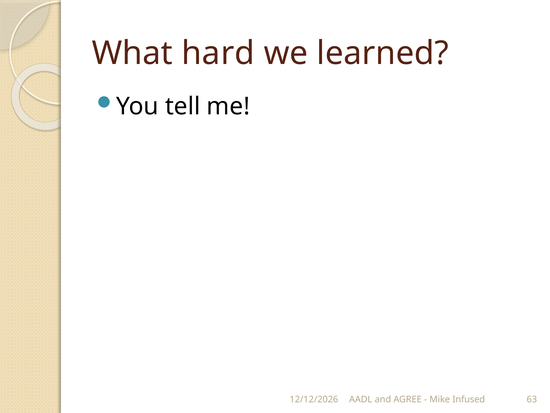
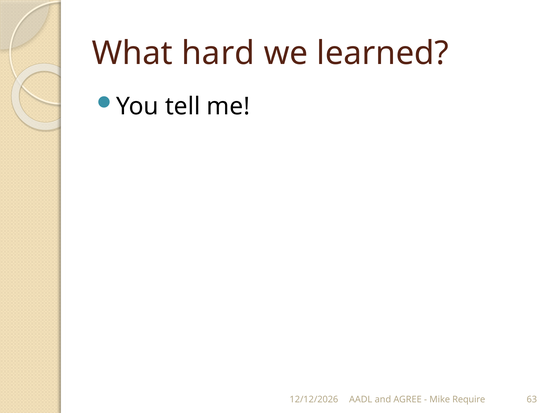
Infused: Infused -> Require (469, 399)
